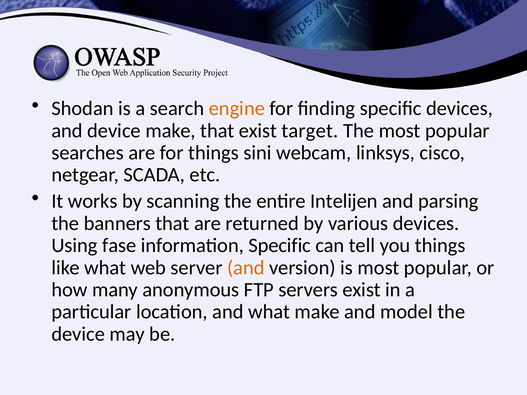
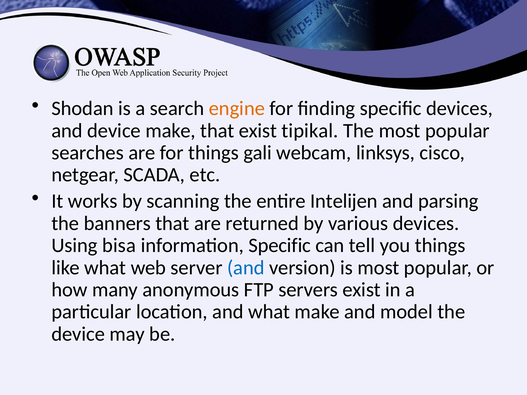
target: target -> tipikal (310, 131)
sini: sini -> gali (258, 153)
fase: fase -> bisa (119, 246)
and colour: orange -> blue (246, 268)
